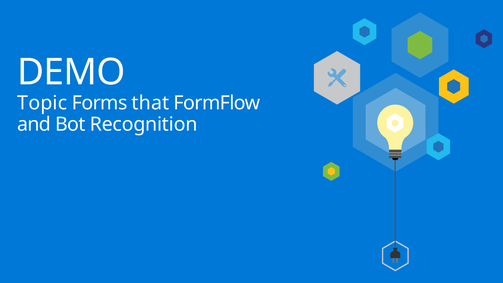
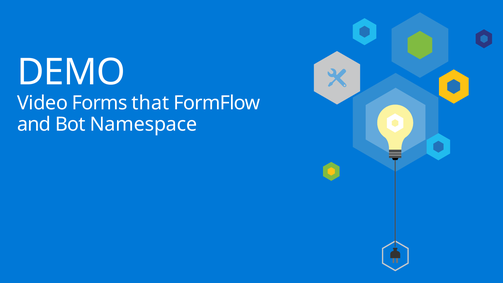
Topic: Topic -> Video (42, 103)
Recognition: Recognition -> Namespace (144, 124)
